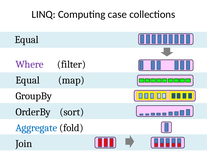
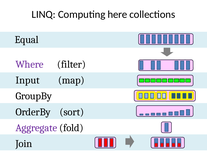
case: case -> here (117, 14)
Equal: Equal -> Input (28, 80)
Aggregate colour: blue -> purple (36, 128)
